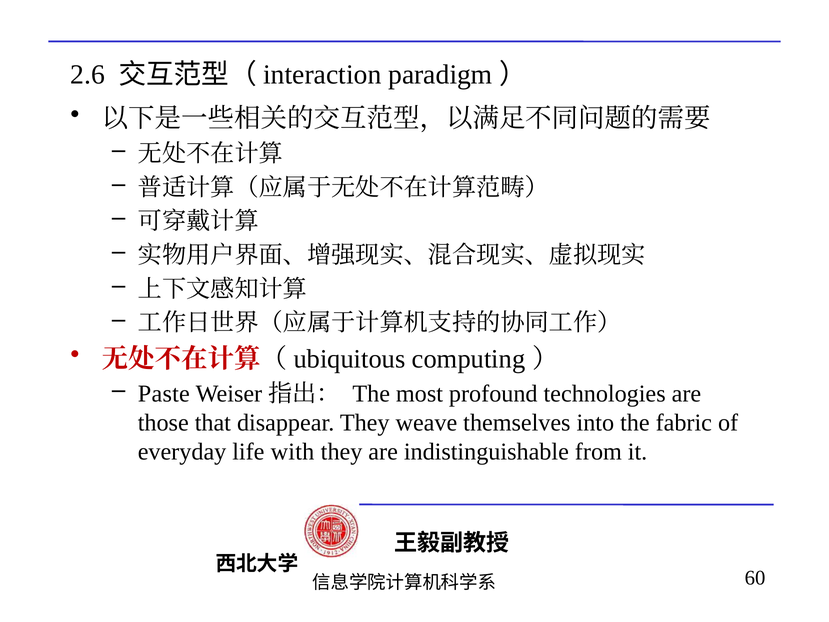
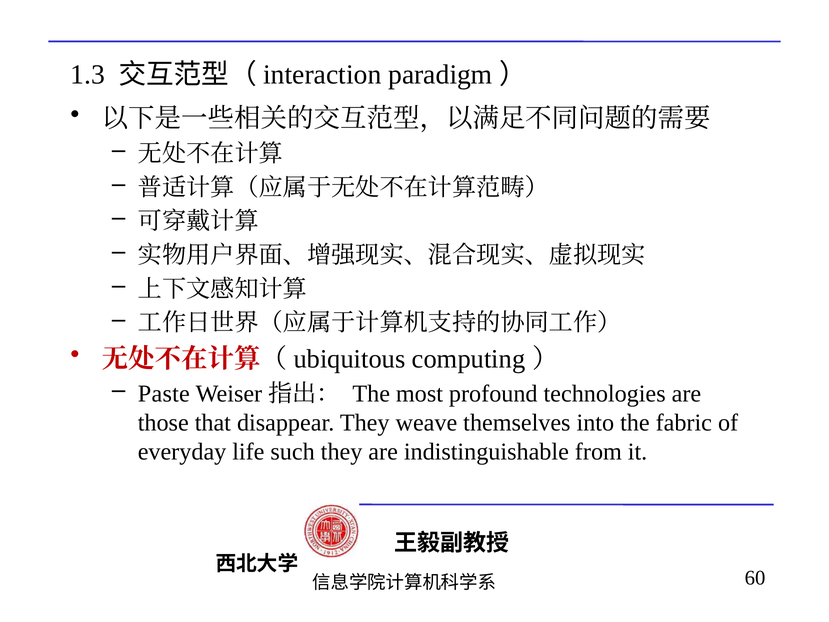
2.6: 2.6 -> 1.3 (88, 74)
with: with -> such (293, 452)
